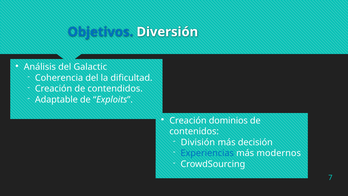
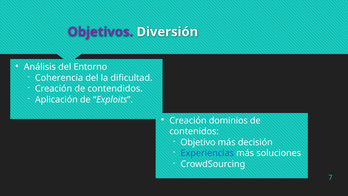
Objetivos colour: blue -> purple (100, 32)
Galactic: Galactic -> Entorno (90, 67)
Adaptable: Adaptable -> Aplicación (56, 100)
División: División -> Objetivo (198, 142)
modernos: modernos -> soluciones (279, 153)
